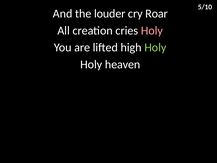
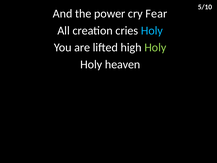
louder: louder -> power (110, 14)
Roar: Roar -> Fear (156, 14)
Holy colour: pink -> light blue (152, 31)
